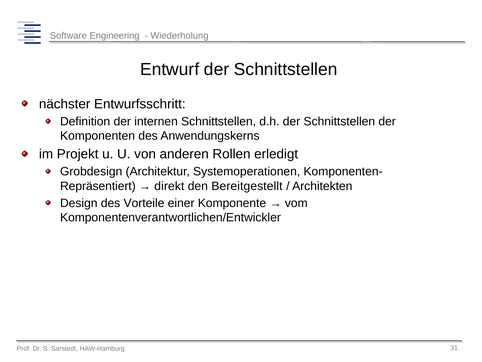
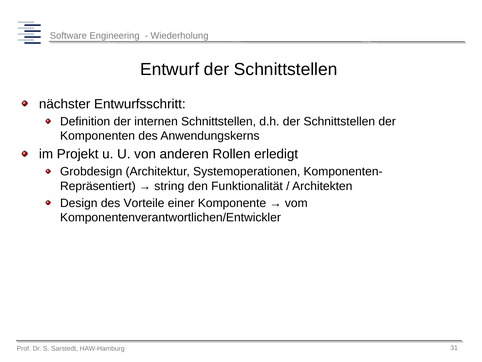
direkt: direkt -> string (169, 186)
Bereitgestellt: Bereitgestellt -> Funktionalität (247, 186)
